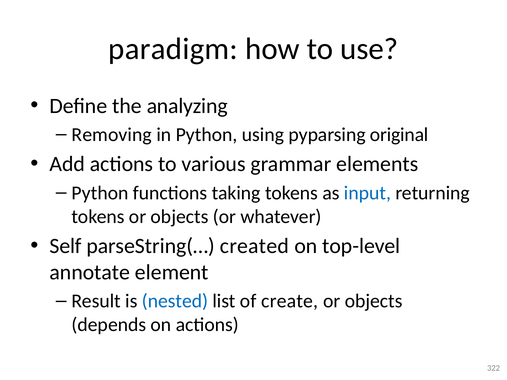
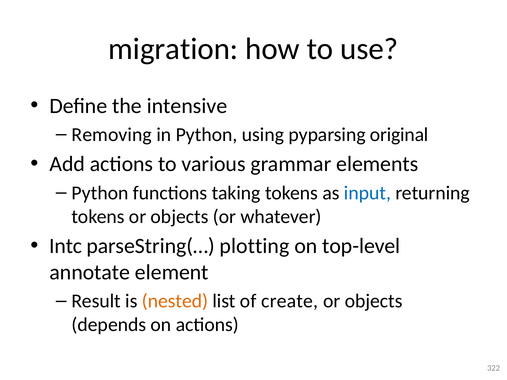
paradigm: paradigm -> migration (173, 49)
analyzing: analyzing -> intensive (187, 106)
Self: Self -> Intc (66, 246)
created: created -> plotting (255, 246)
nested colour: blue -> orange (175, 301)
